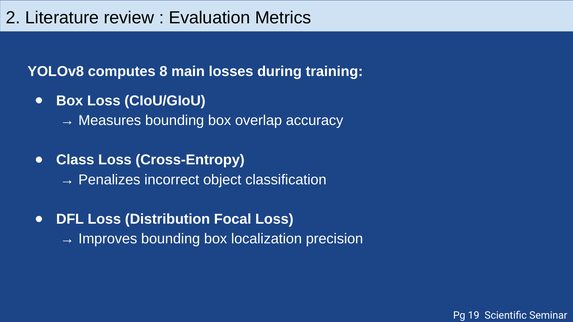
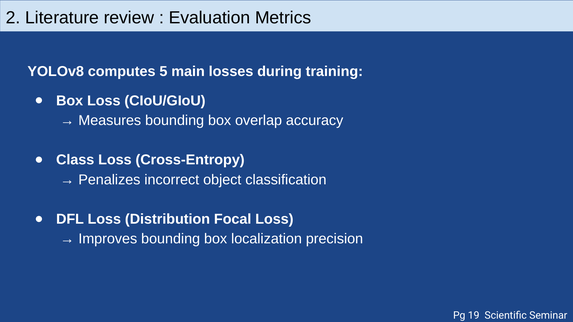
8: 8 -> 5 (163, 72)
